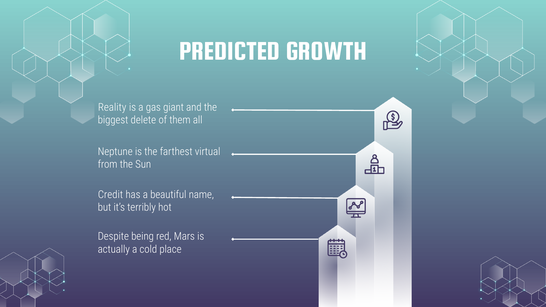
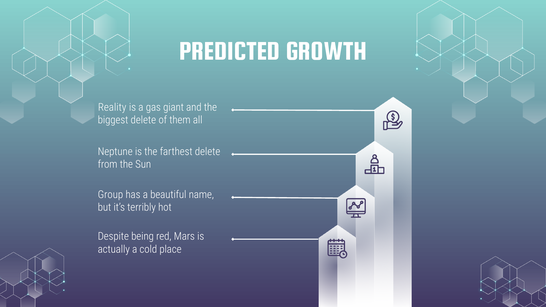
farthest virtual: virtual -> delete (208, 152)
Credit: Credit -> Group (110, 195)
